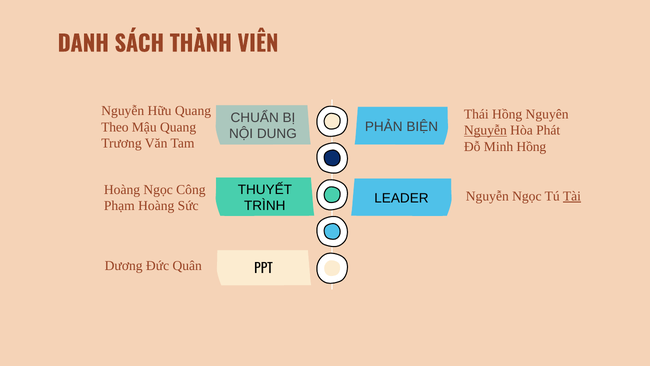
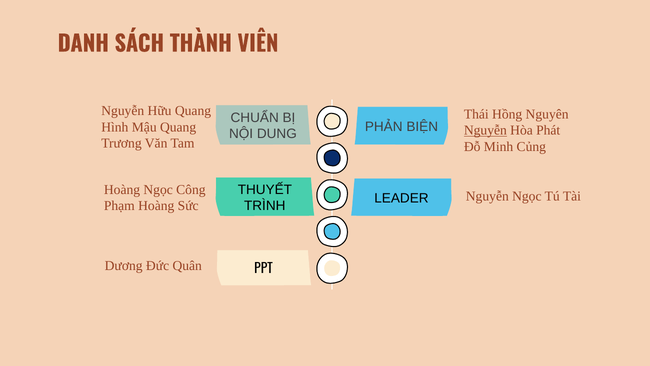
Theo: Theo -> Hình (115, 127)
Minh Hồng: Hồng -> Củng (531, 147)
Tài underline: present -> none (572, 196)
